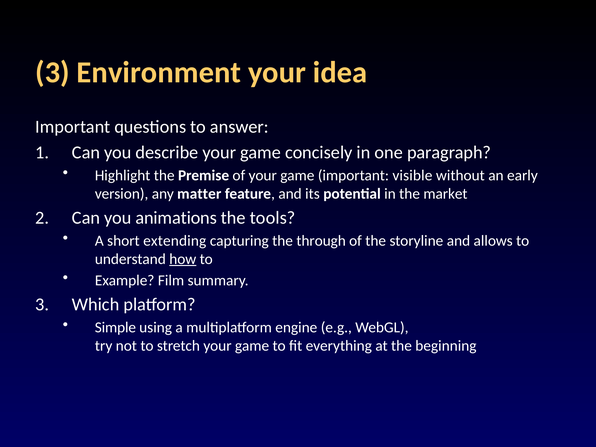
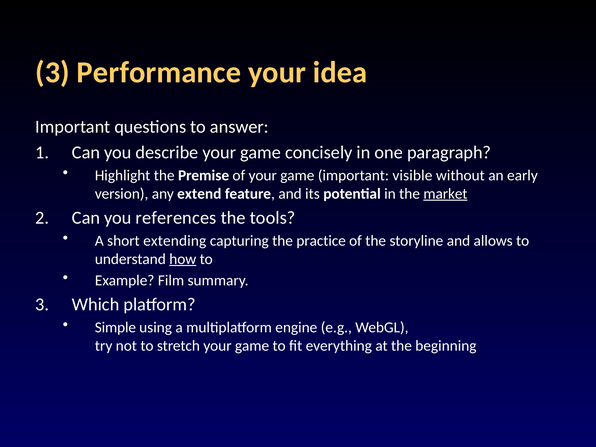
Environment: Environment -> Performance (159, 72)
matter: matter -> extend (199, 194)
market underline: none -> present (445, 194)
animations: animations -> references (176, 218)
through: through -> practice (321, 241)
